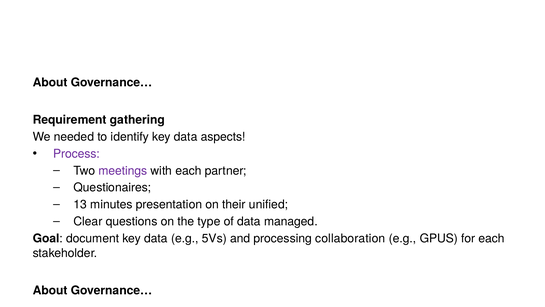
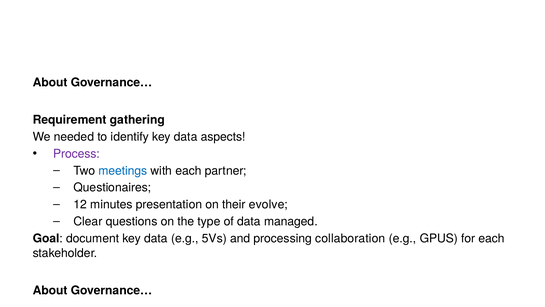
meetings colour: purple -> blue (123, 170)
13: 13 -> 12 (80, 204)
their unified: unified -> evolve (268, 204)
